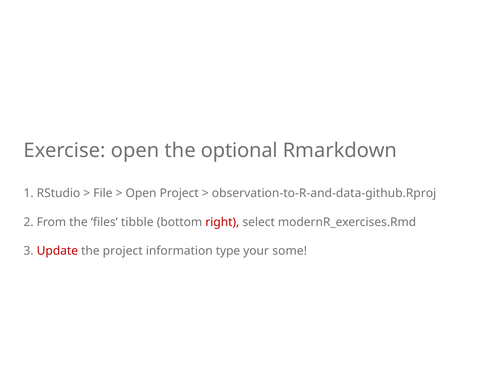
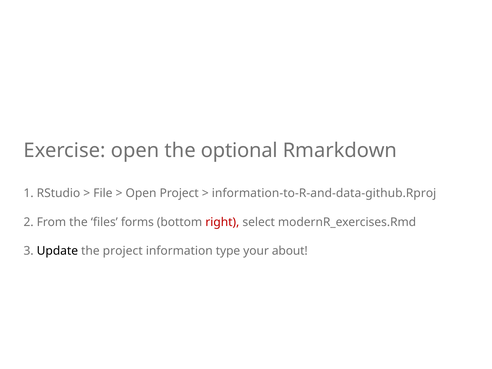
observation-to-R-and-data-github.Rproj: observation-to-R-and-data-github.Rproj -> information-to-R-and-data-github.Rproj (324, 193)
tibble: tibble -> forms (137, 222)
Update colour: red -> black (57, 251)
some: some -> about (290, 251)
